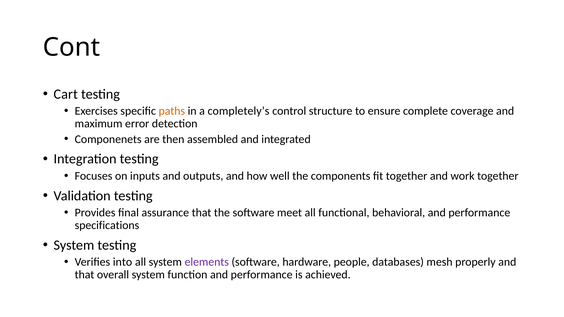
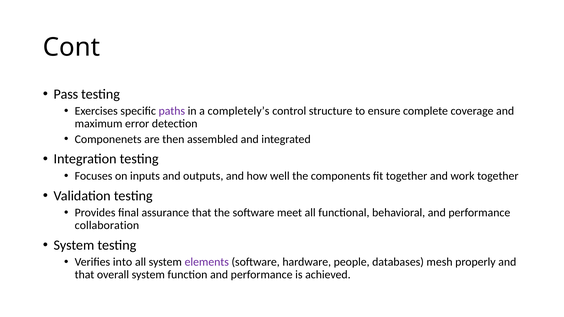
Cart: Cart -> Pass (66, 94)
paths colour: orange -> purple (172, 111)
specifications: specifications -> collaboration (107, 225)
